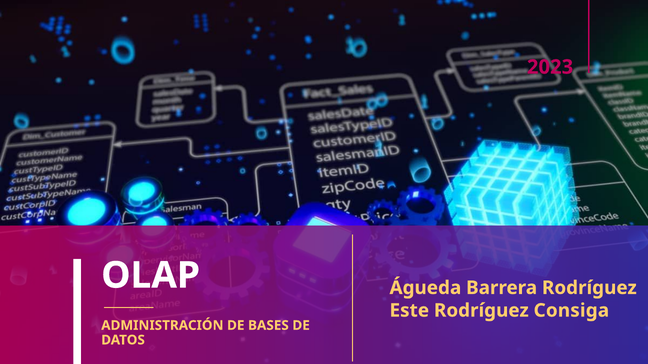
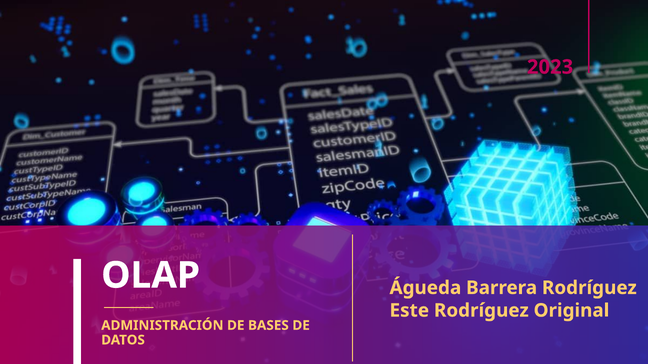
Consiga: Consiga -> Original (571, 311)
